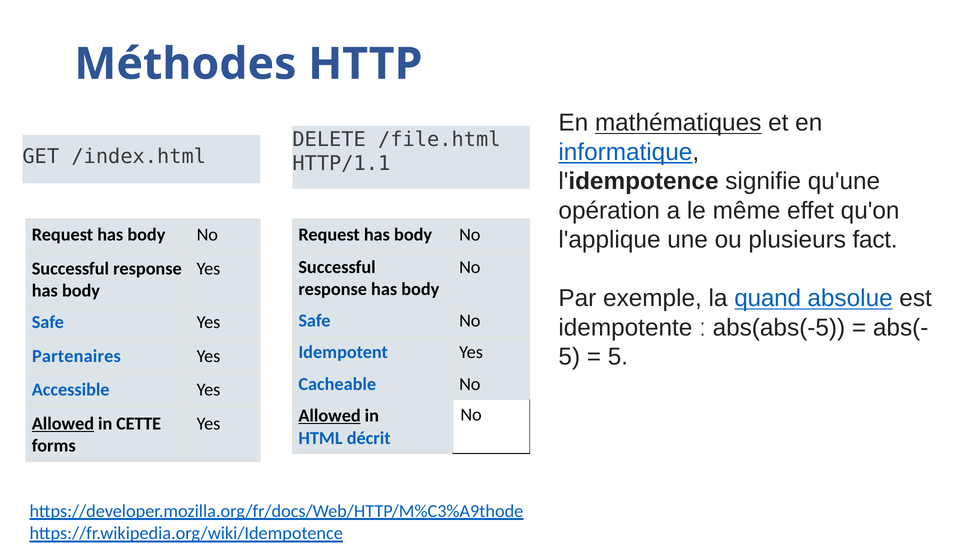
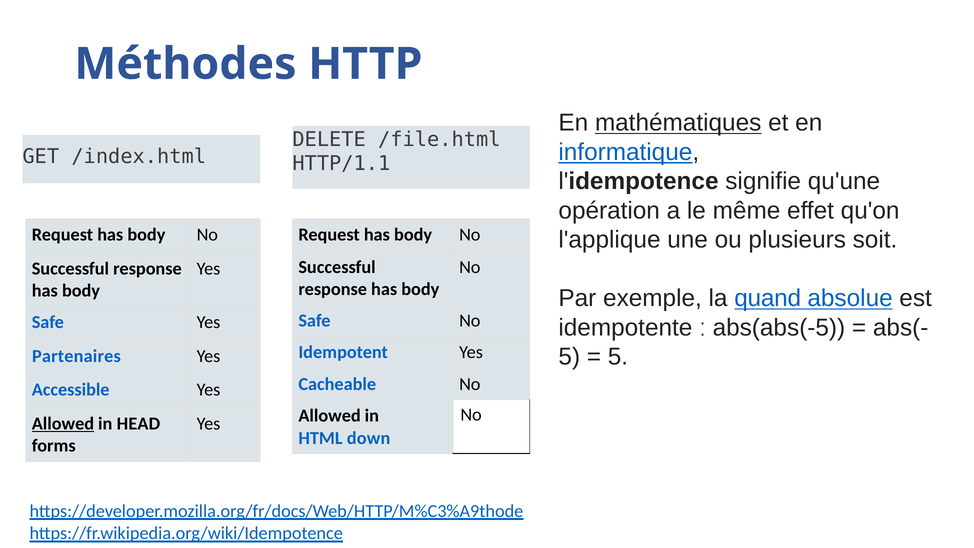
fact: fact -> soit (875, 240)
Allowed underline: present -> none (330, 416)
CETTE: CETTE -> HEAD (138, 423)
décrit: décrit -> down (369, 438)
